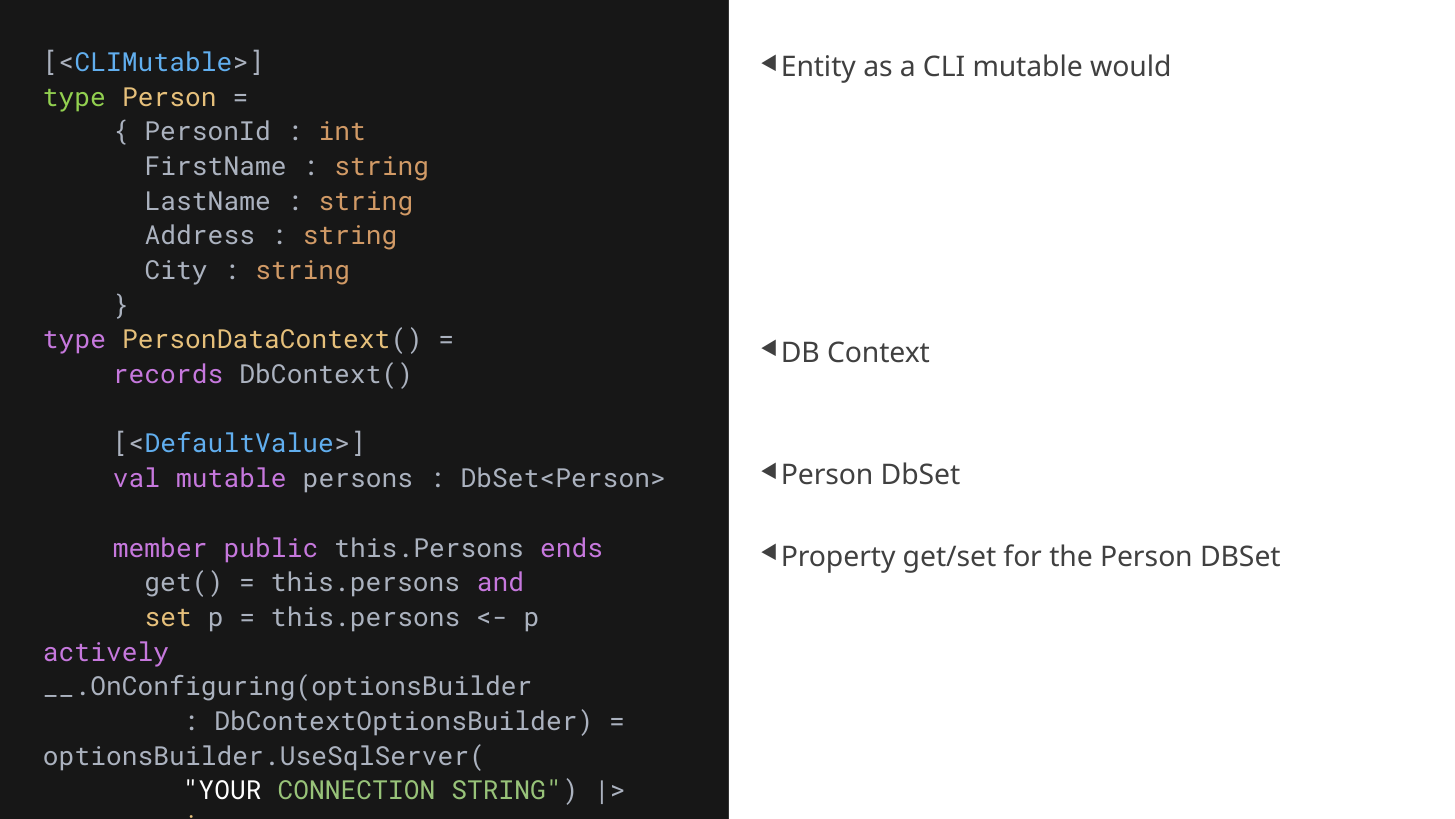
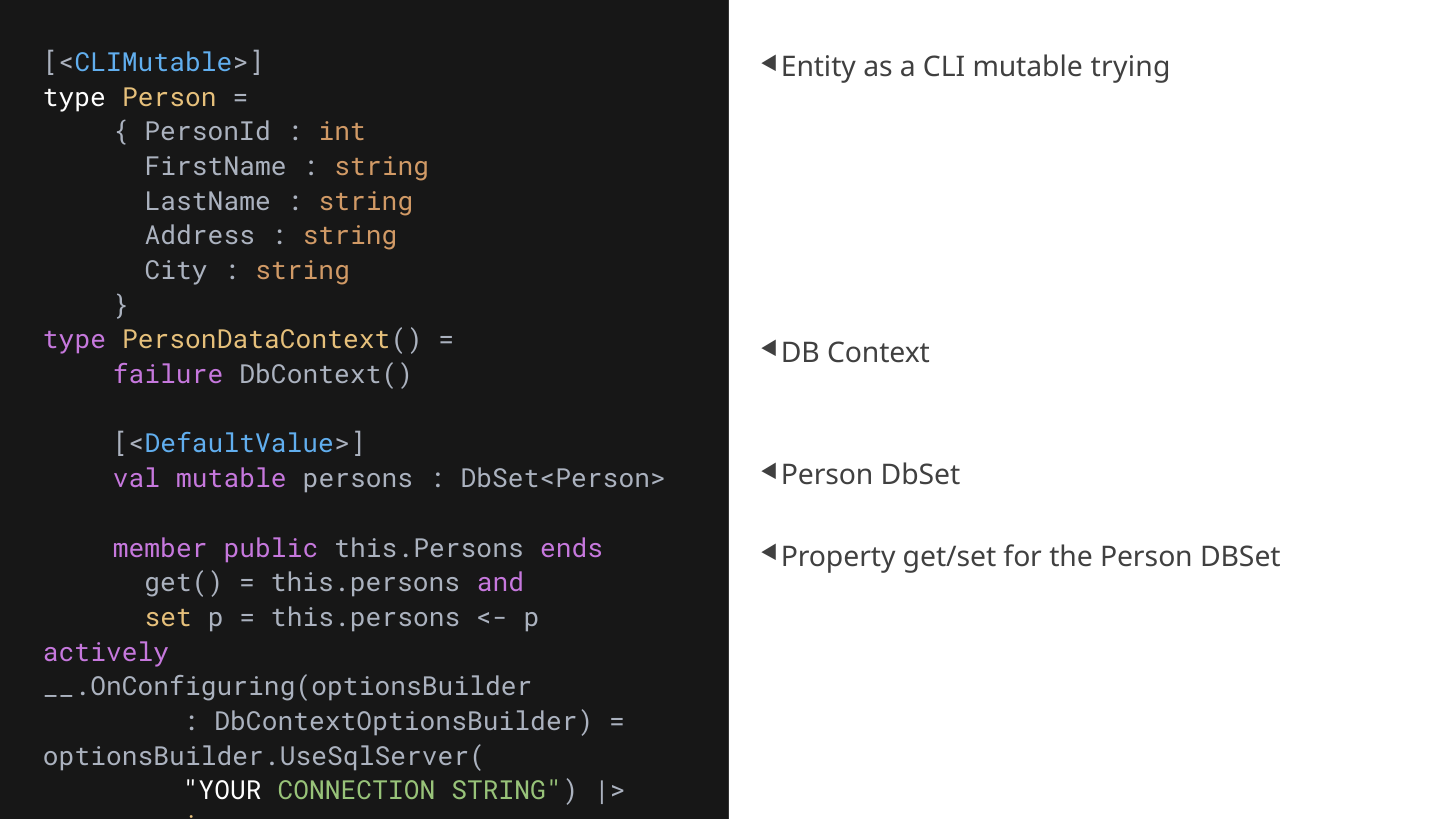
would: would -> trying (1131, 68)
type colour: light green -> white (74, 97)
records: records -> failure (168, 375)
